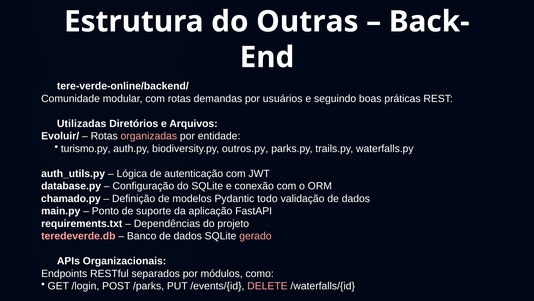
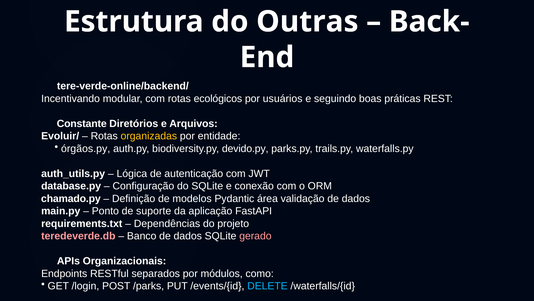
Comunidade: Comunidade -> Incentivando (71, 99)
demandas: demandas -> ecológicos (218, 99)
Utilizadas: Utilizadas -> Constante (82, 123)
organizadas colour: pink -> yellow (149, 136)
turismo.py: turismo.py -> órgãos.py (86, 148)
outros.py: outros.py -> devido.py (245, 148)
todo: todo -> área (267, 198)
DELETE colour: pink -> light blue (267, 286)
